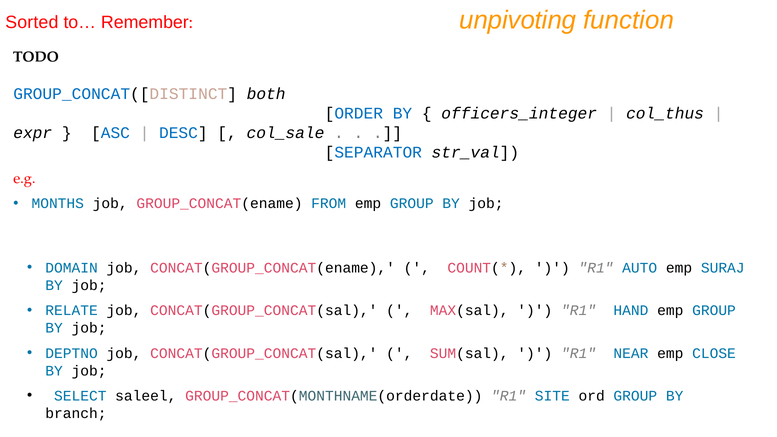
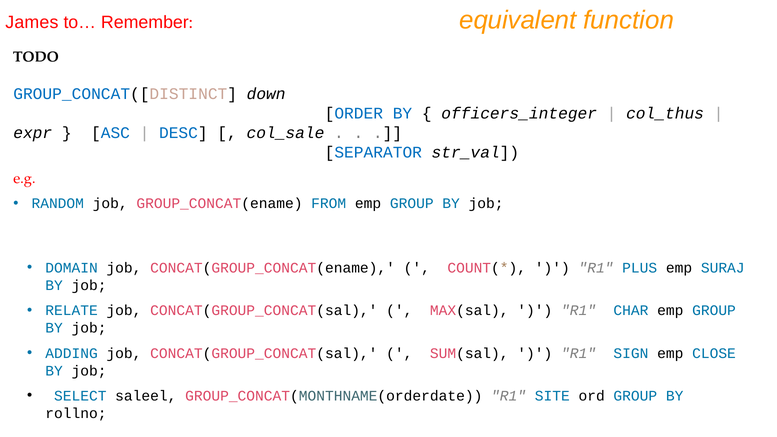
unpivoting: unpivoting -> equivalent (518, 20)
Sorted: Sorted -> James (32, 22)
both: both -> down (266, 94)
MONTHS: MONTHS -> RANDOM (58, 204)
AUTO: AUTO -> PLUS (640, 268)
HAND: HAND -> CHAR (631, 311)
DEPTNO: DEPTNO -> ADDING (72, 353)
NEAR: NEAR -> SIGN (631, 353)
branch: branch -> rollno (76, 413)
